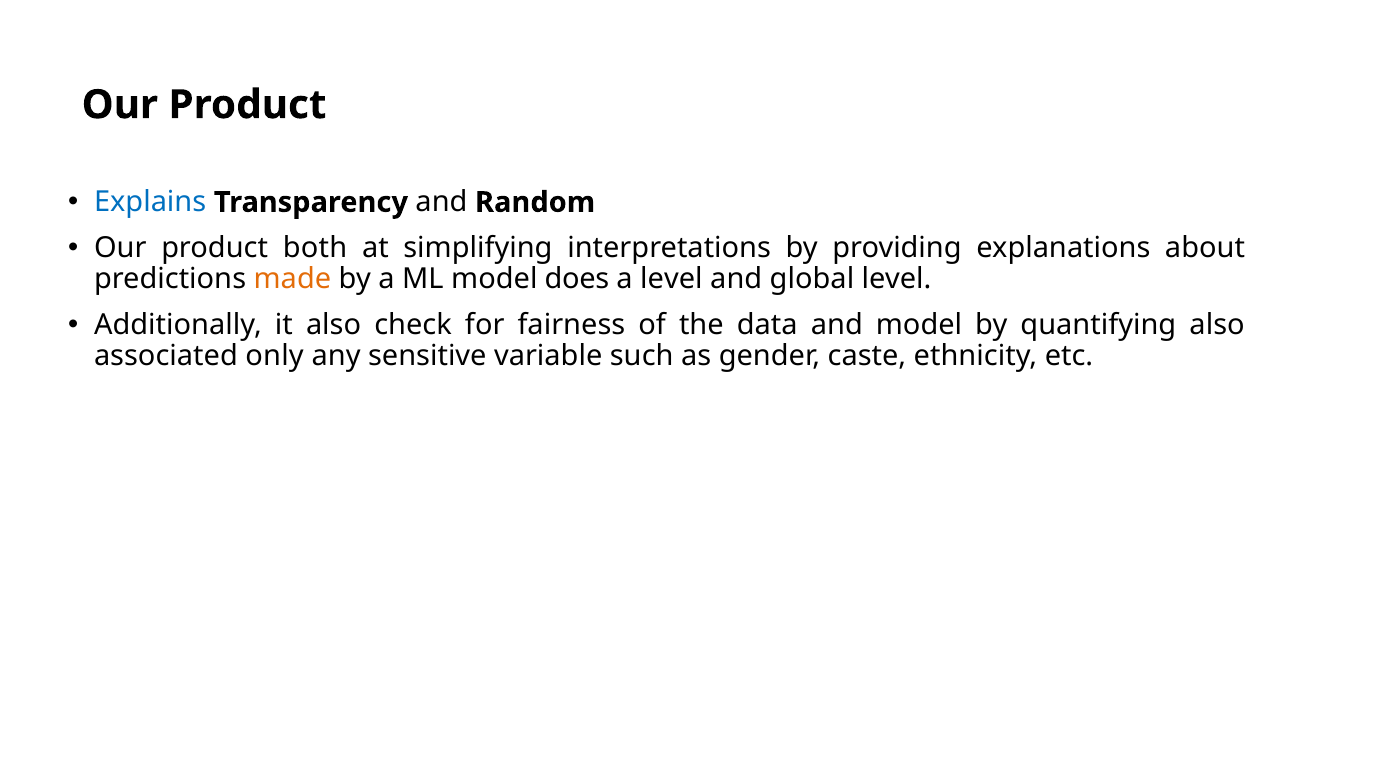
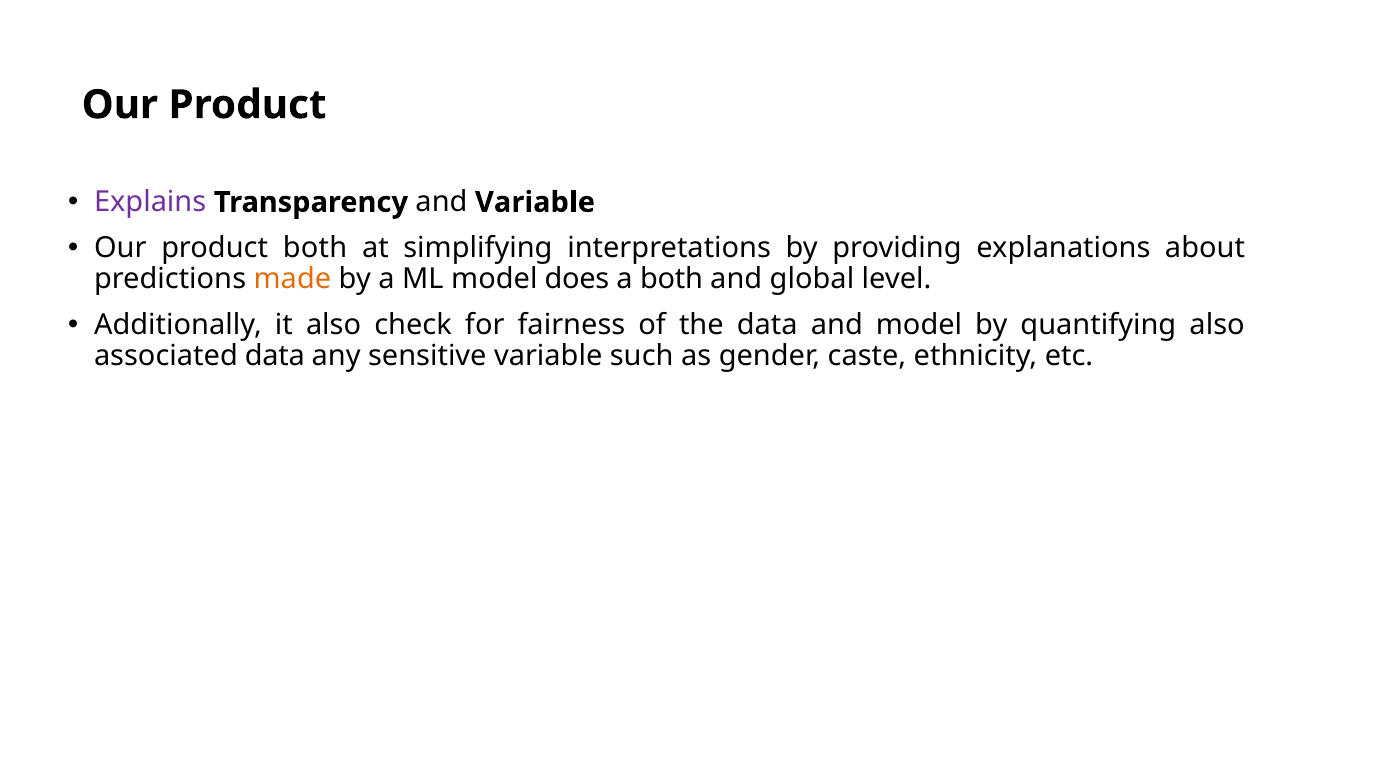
Explains colour: blue -> purple (150, 202)
and Random: Random -> Variable (535, 202)
a level: level -> both (672, 279)
associated only: only -> data (275, 357)
